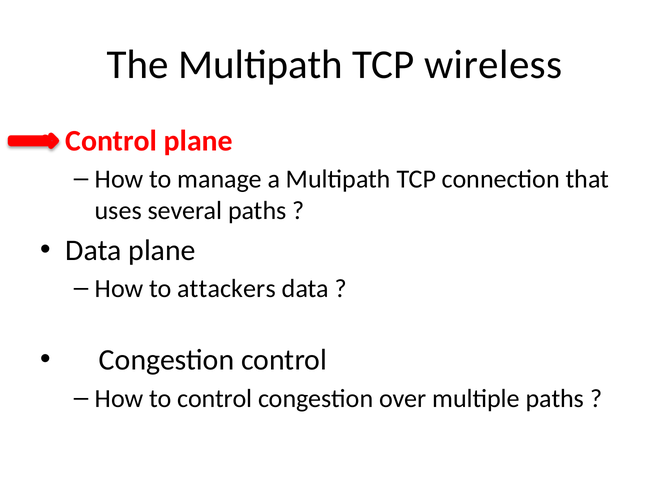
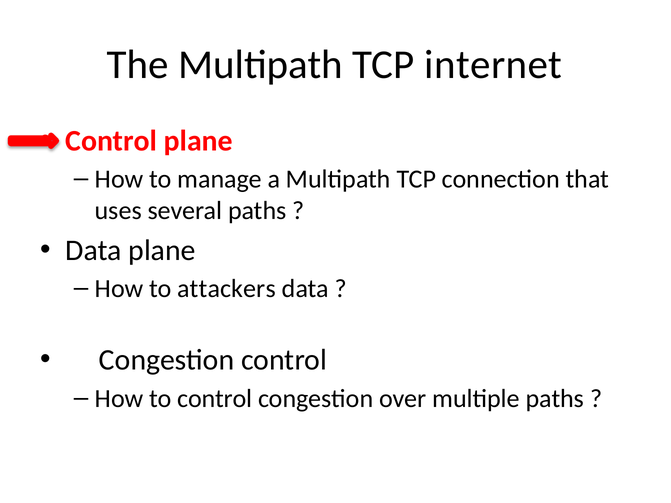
wireless: wireless -> internet (493, 65)
